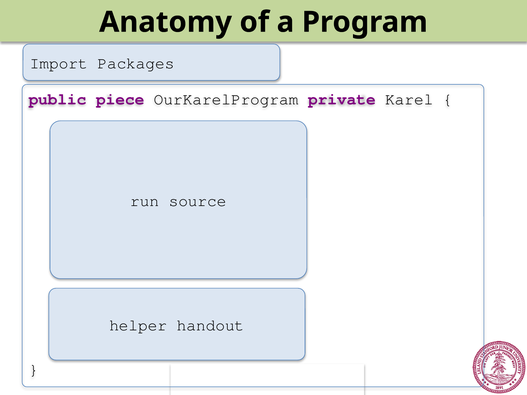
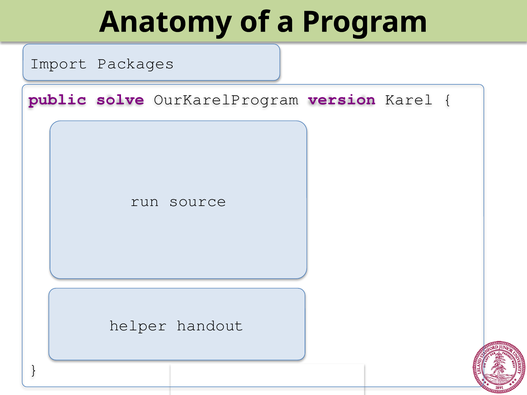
piece: piece -> solve (120, 99)
private: private -> version (342, 99)
